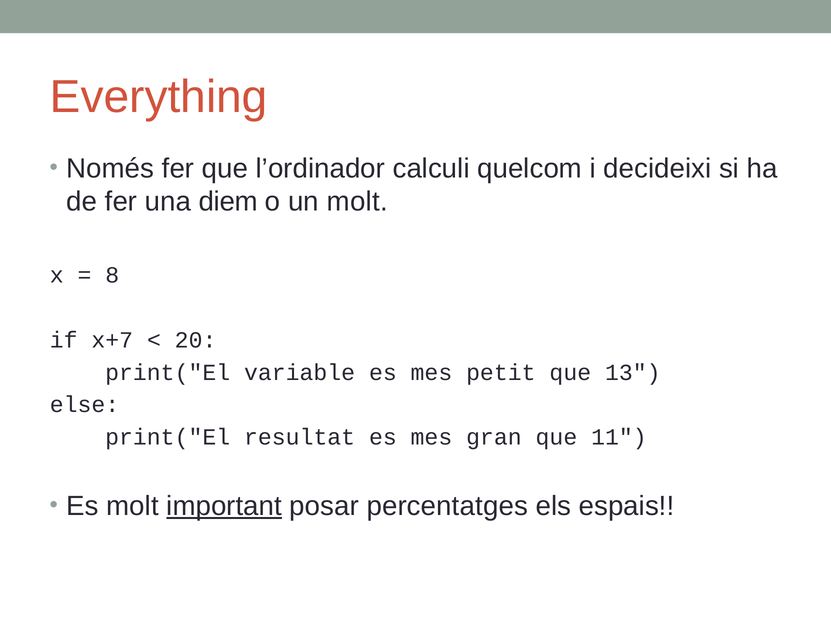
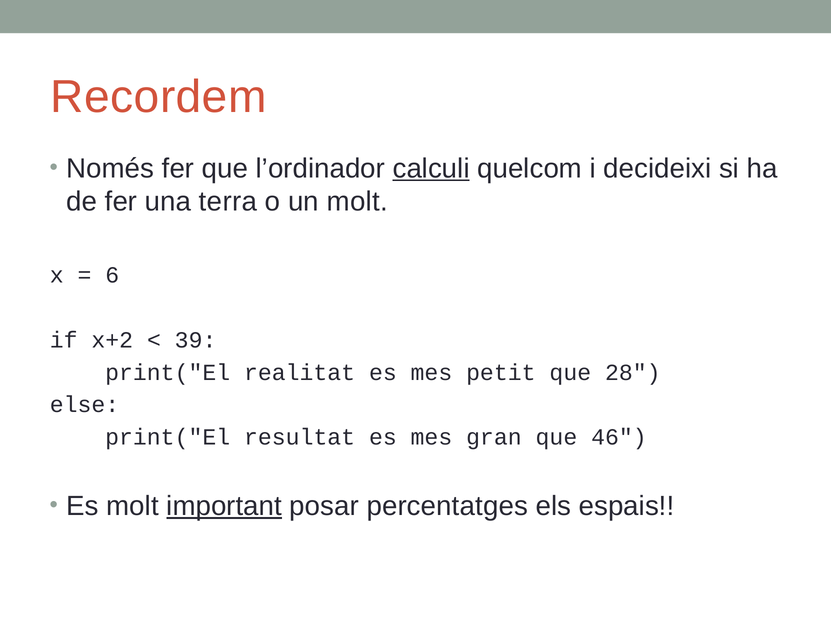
Everything: Everything -> Recordem (158, 97)
calculi underline: none -> present (431, 168)
diem: diem -> terra (228, 201)
8: 8 -> 6 (112, 275)
x+7: x+7 -> x+2 (112, 340)
20: 20 -> 39 (196, 340)
variable: variable -> realitat (300, 372)
13: 13 -> 28 (633, 372)
11: 11 -> 46 (619, 437)
